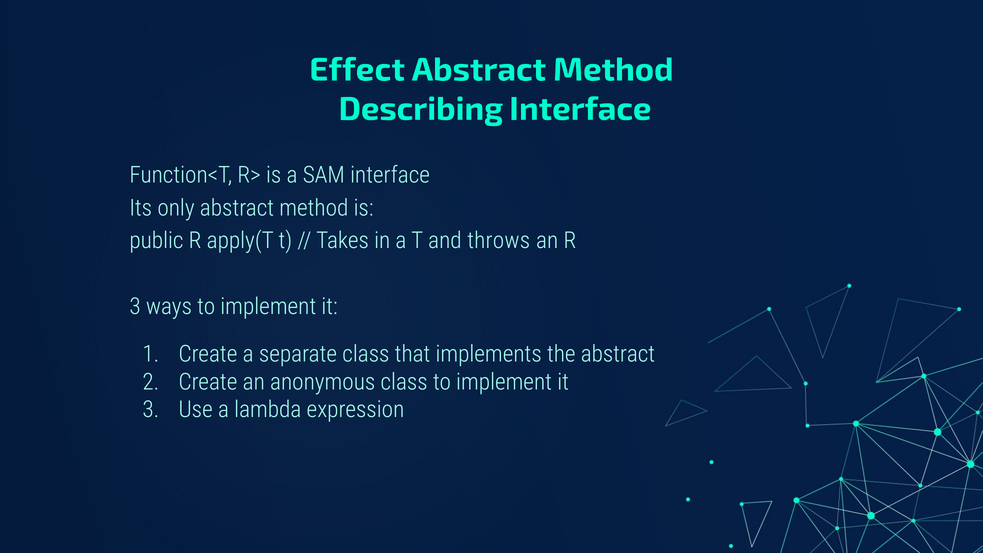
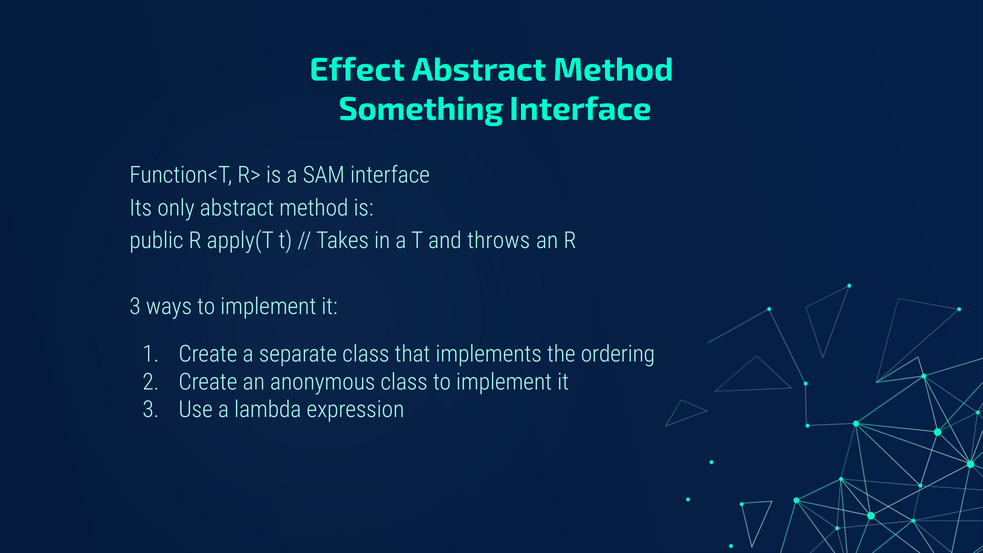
Describing: Describing -> Something (421, 109)
the abstract: abstract -> ordering (618, 354)
